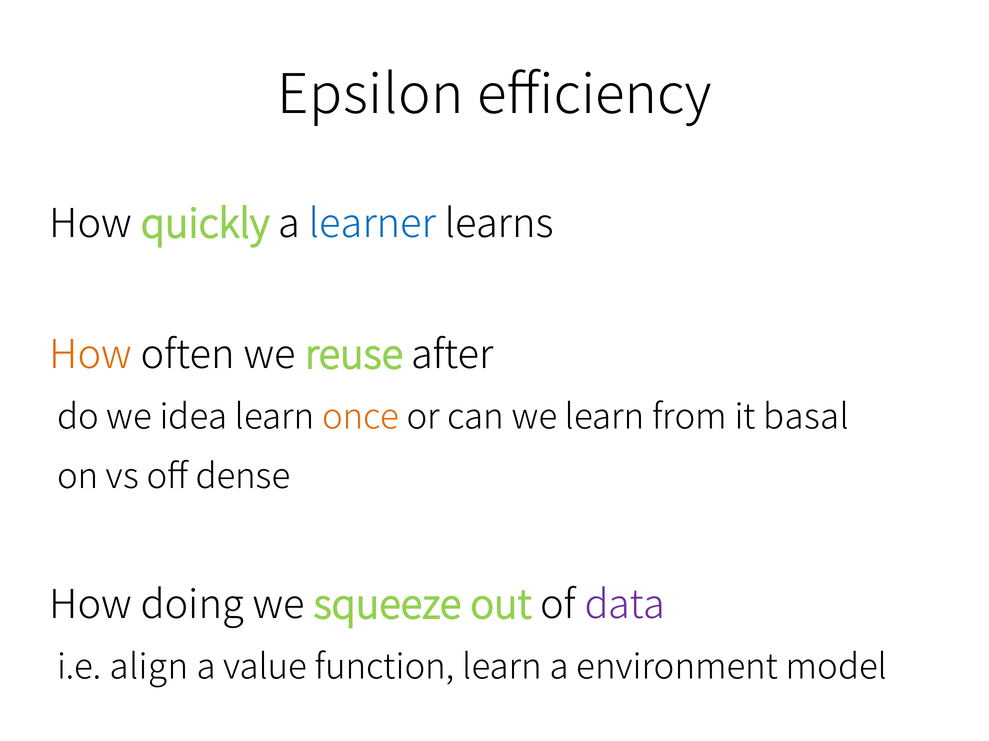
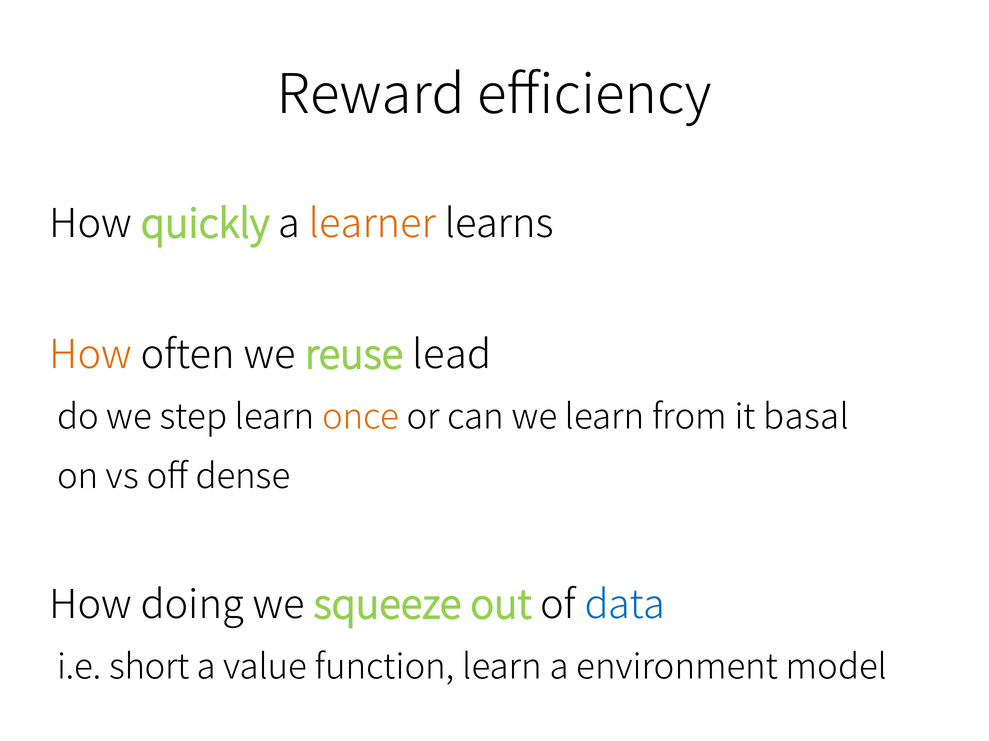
Epsilon: Epsilon -> Reward (371, 95)
learner colour: blue -> orange (372, 225)
after: after -> lead (452, 356)
idea: idea -> step (193, 418)
data colour: purple -> blue (625, 606)
align: align -> short (149, 668)
